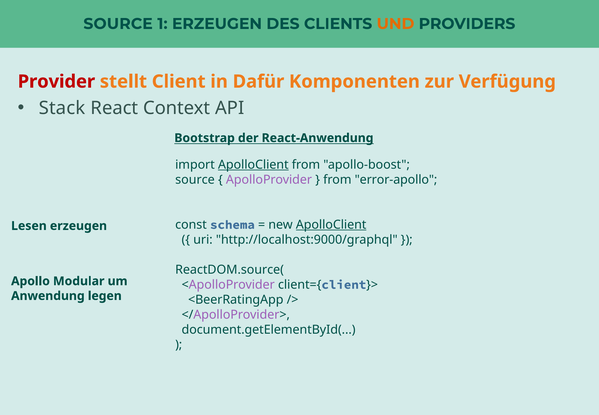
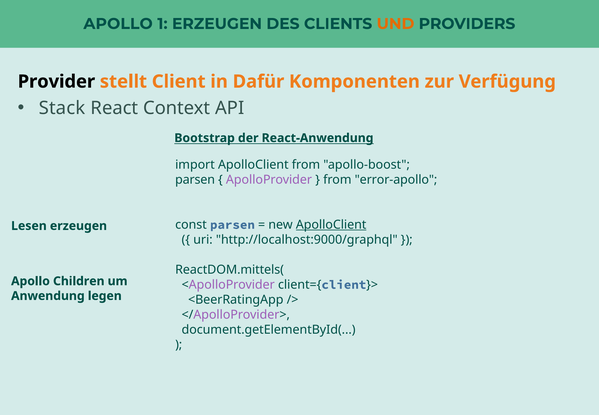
SOURCE: SOURCE -> APOLLO (118, 24)
Provider colour: red -> black (56, 82)
ApolloClient underline: present -> none (253, 165)
source: source -> parsen (195, 180)
const schema: schema -> parsen (232, 225)
ReactDOM.source(: ReactDOM.source( -> ReactDOM.mittels( (230, 269)
Modular: Modular -> Children (79, 281)
